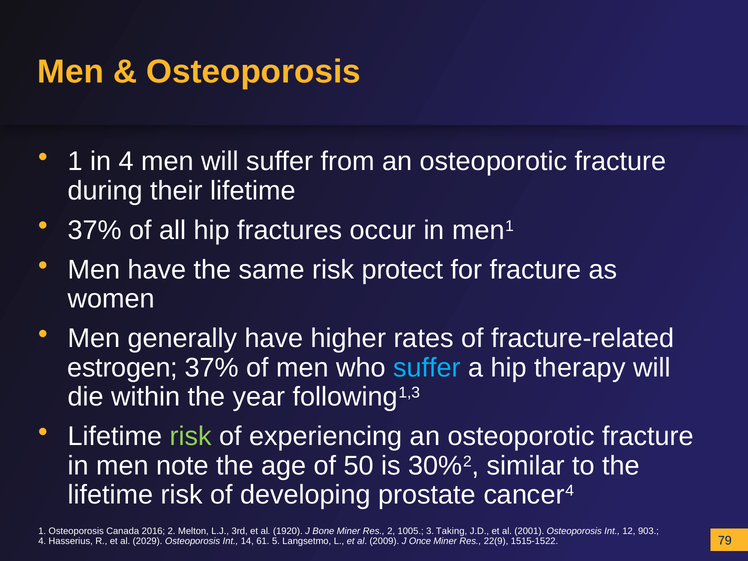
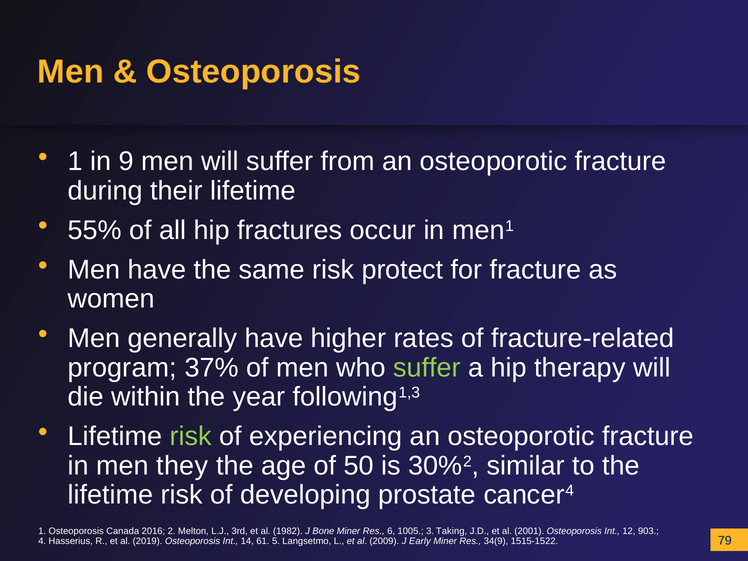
in 4: 4 -> 9 (126, 161)
37%: 37% -> 55% (95, 230)
estrogen: estrogen -> program (122, 368)
suffer colour: light blue -> light green (427, 368)
note: note -> they (182, 466)
1920: 1920 -> 1982 (288, 531)
Res 2: 2 -> 6 (391, 531)
2029: 2029 -> 2019 (148, 541)
Once: Once -> Early (420, 541)
22(9: 22(9 -> 34(9 (496, 541)
